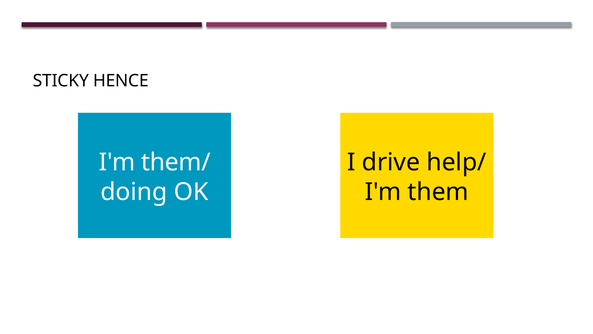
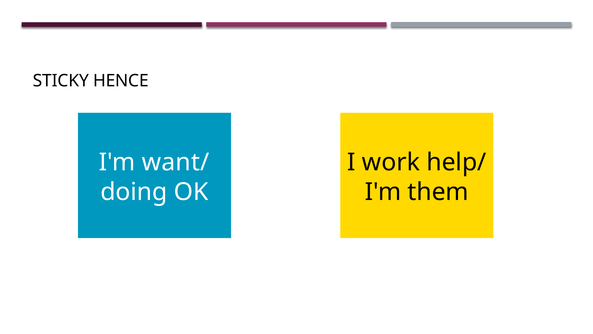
them/: them/ -> want/ (176, 162)
drive: drive -> work (391, 162)
